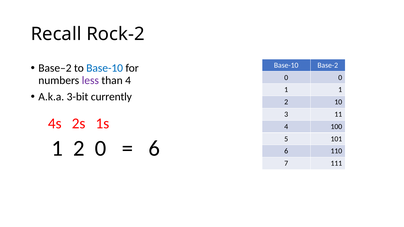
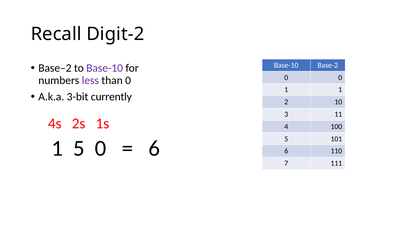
Rock-2: Rock-2 -> Digit-2 (115, 34)
Base-10 colour: blue -> purple (105, 68)
than 4: 4 -> 0 (128, 80)
2: 2 -> 5 (79, 148)
